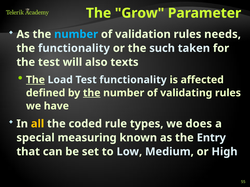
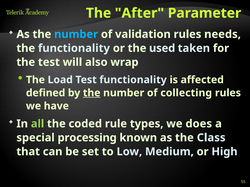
Grow: Grow -> After (139, 13)
such: such -> used (162, 48)
texts: texts -> wrap (124, 62)
The underline: present -> none (35, 80)
validating: validating -> collecting (186, 93)
all colour: yellow -> light green (37, 124)
measuring: measuring -> processing (87, 138)
Entry: Entry -> Class (211, 138)
